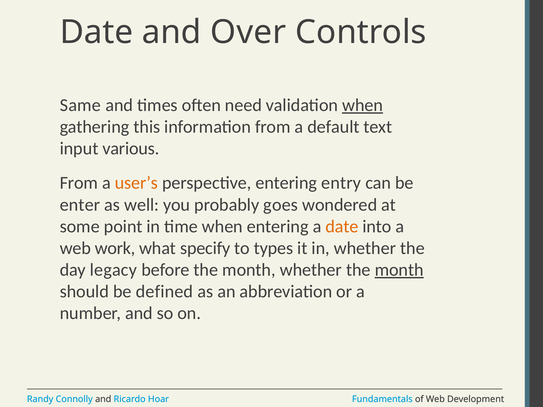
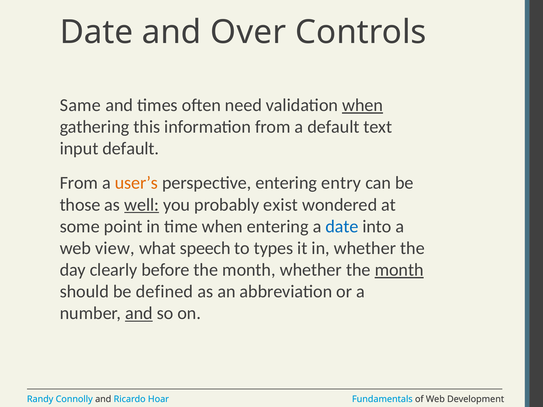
input various: various -> default (131, 149)
enter: enter -> those (80, 205)
well underline: none -> present (142, 205)
goes: goes -> exist (281, 205)
date colour: orange -> blue (342, 227)
work: work -> view (115, 248)
specify: specify -> speech (205, 248)
legacy: legacy -> clearly (114, 270)
and underline: none -> present (139, 313)
